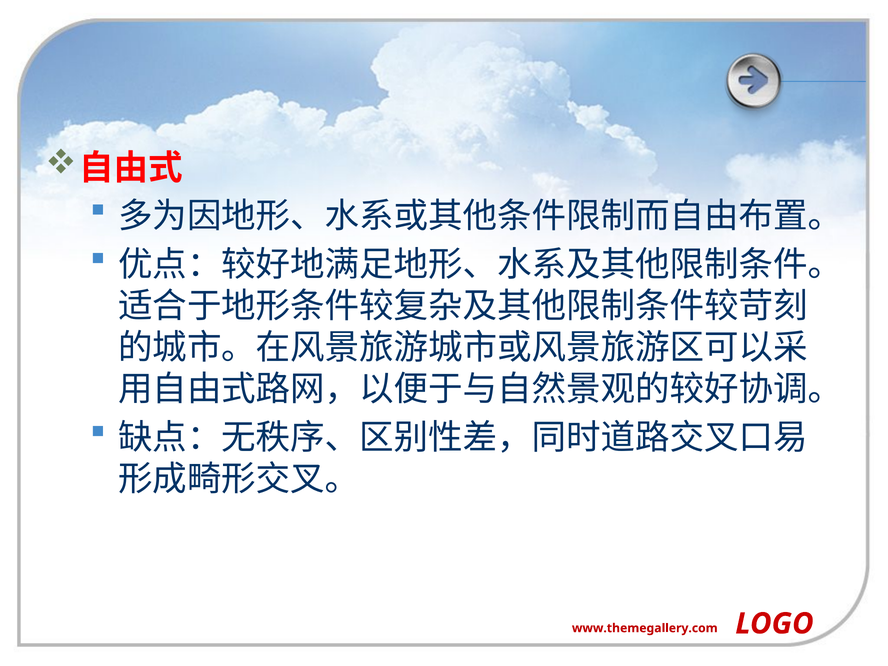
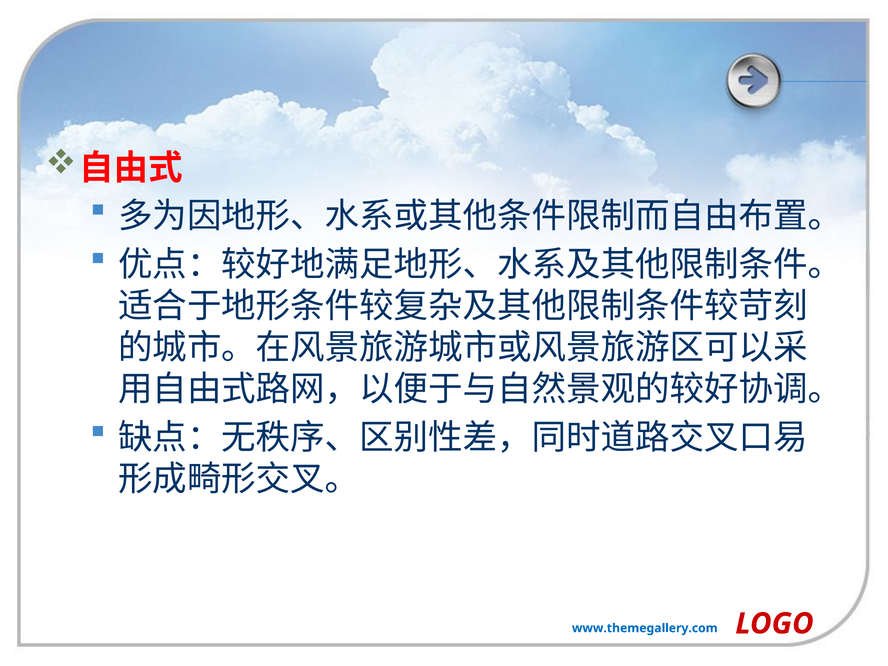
www.themegallery.com colour: red -> blue (645, 628)
